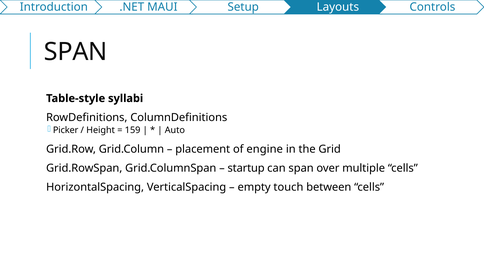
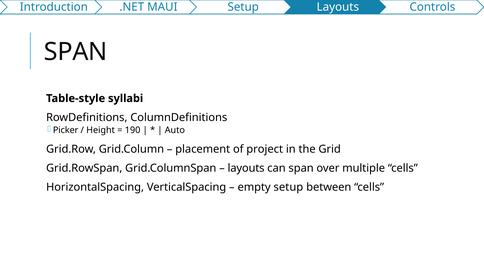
159: 159 -> 190 (133, 130)
engine: engine -> project (265, 149)
startup: startup -> layouts (246, 168)
empty touch: touch -> setup (288, 187)
